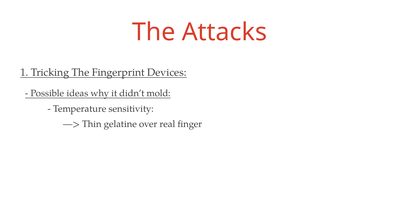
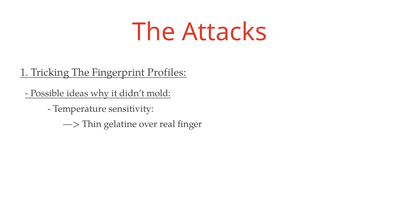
Devices: Devices -> Profiles (167, 73)
